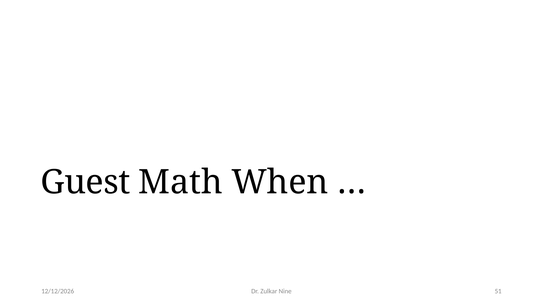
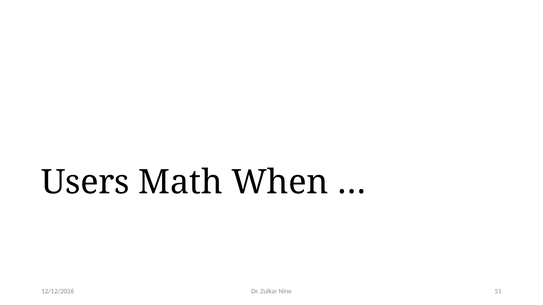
Guest: Guest -> Users (85, 183)
